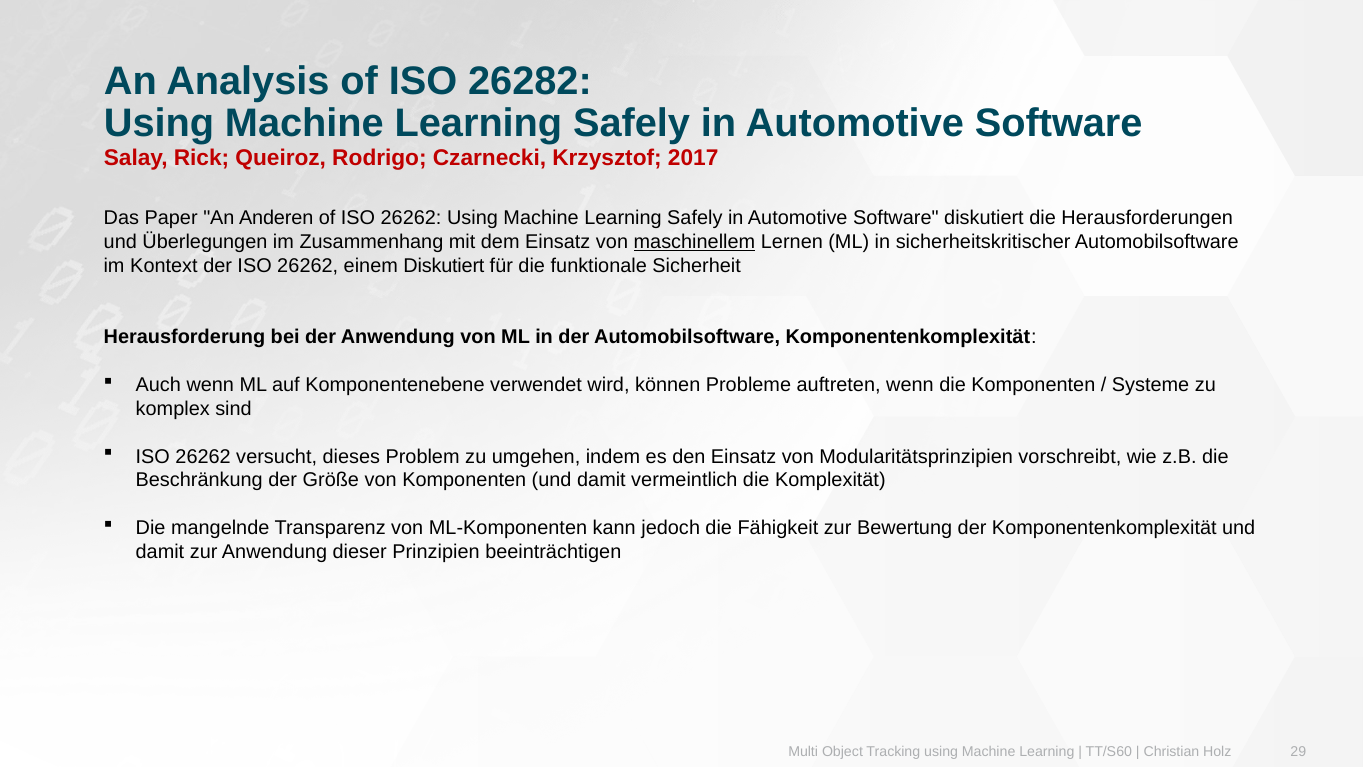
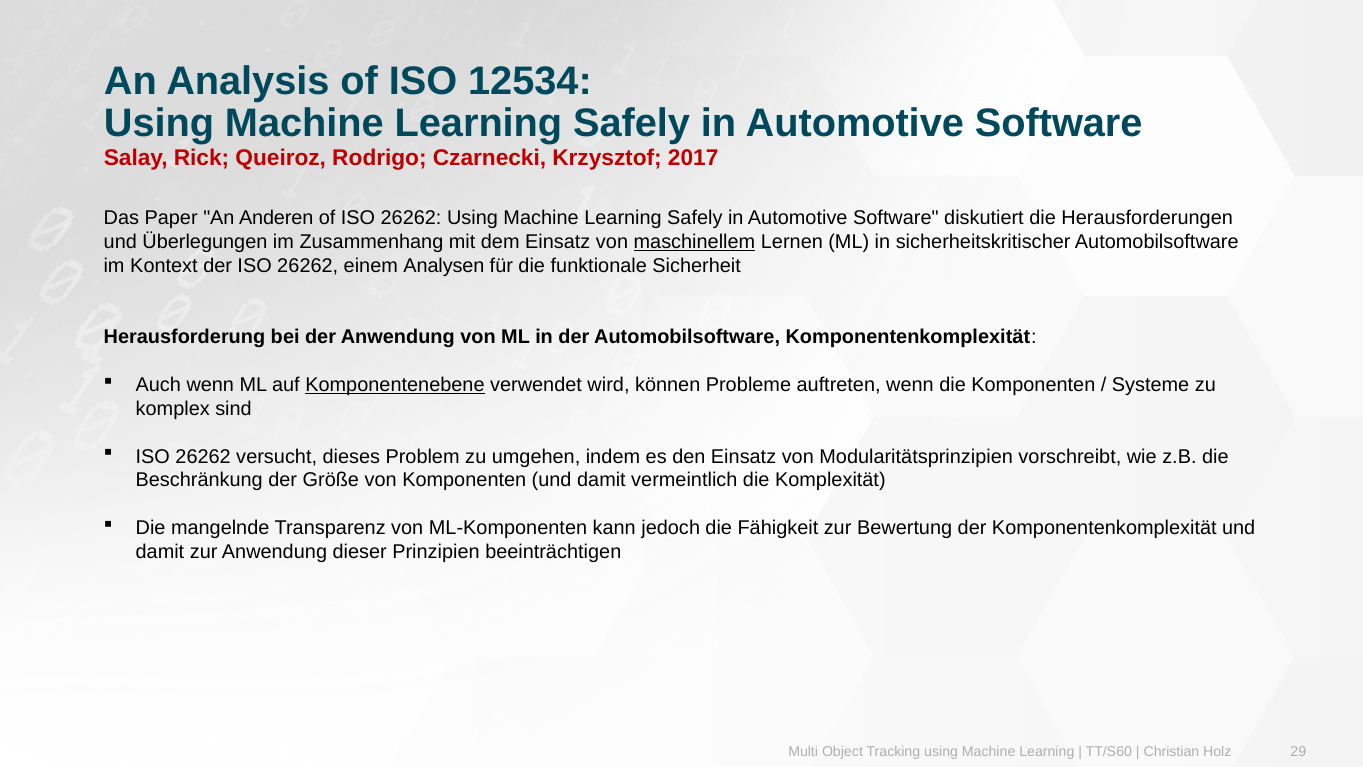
26282: 26282 -> 12534 (530, 81)
einem Diskutiert: Diskutiert -> Analysen (444, 265)
Komponentenebene underline: none -> present (395, 385)
